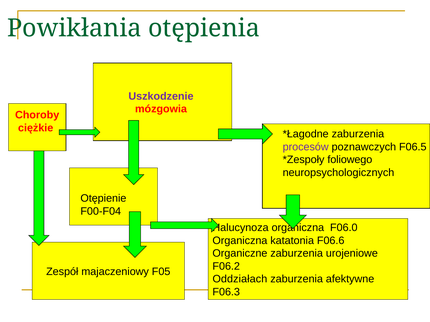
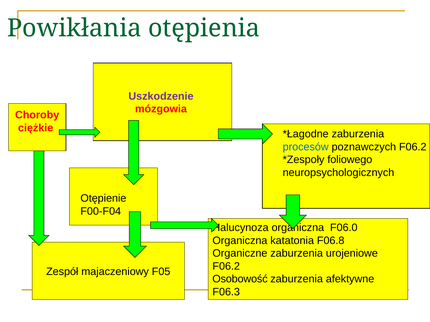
procesów colour: purple -> blue (306, 147)
poznawczych F06.5: F06.5 -> F06.2 (413, 147)
F06.6: F06.6 -> F06.8 (331, 241)
Oddziałach: Oddziałach -> Osobowość (240, 280)
